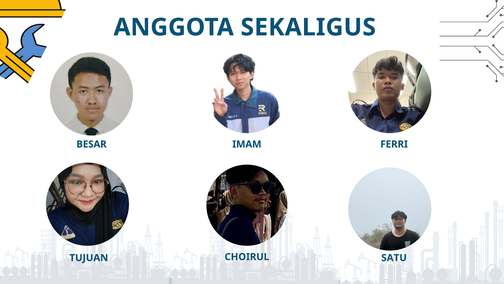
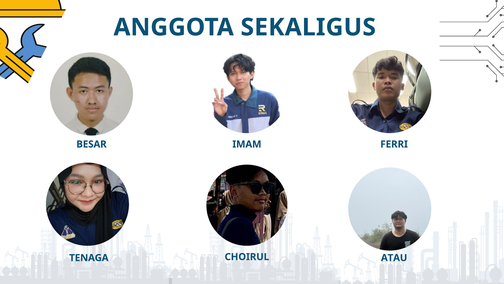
TUJUAN: TUJUAN -> TENAGA (89, 257)
SATU: SATU -> ATAU (394, 257)
